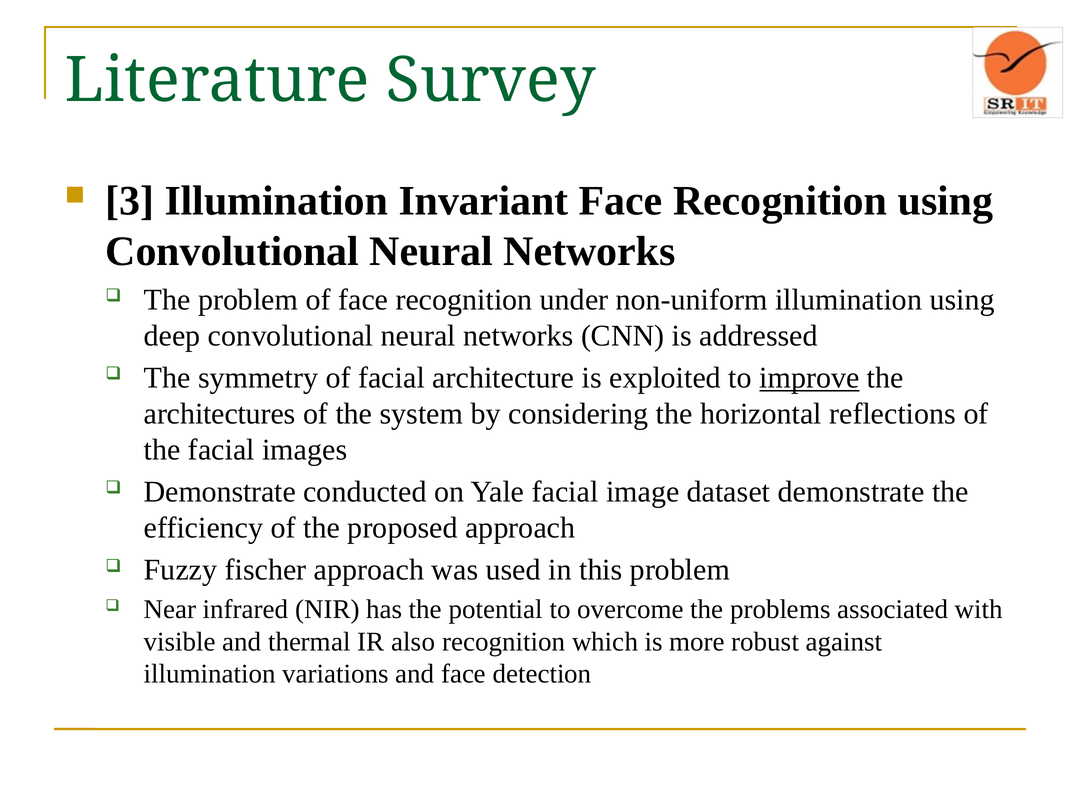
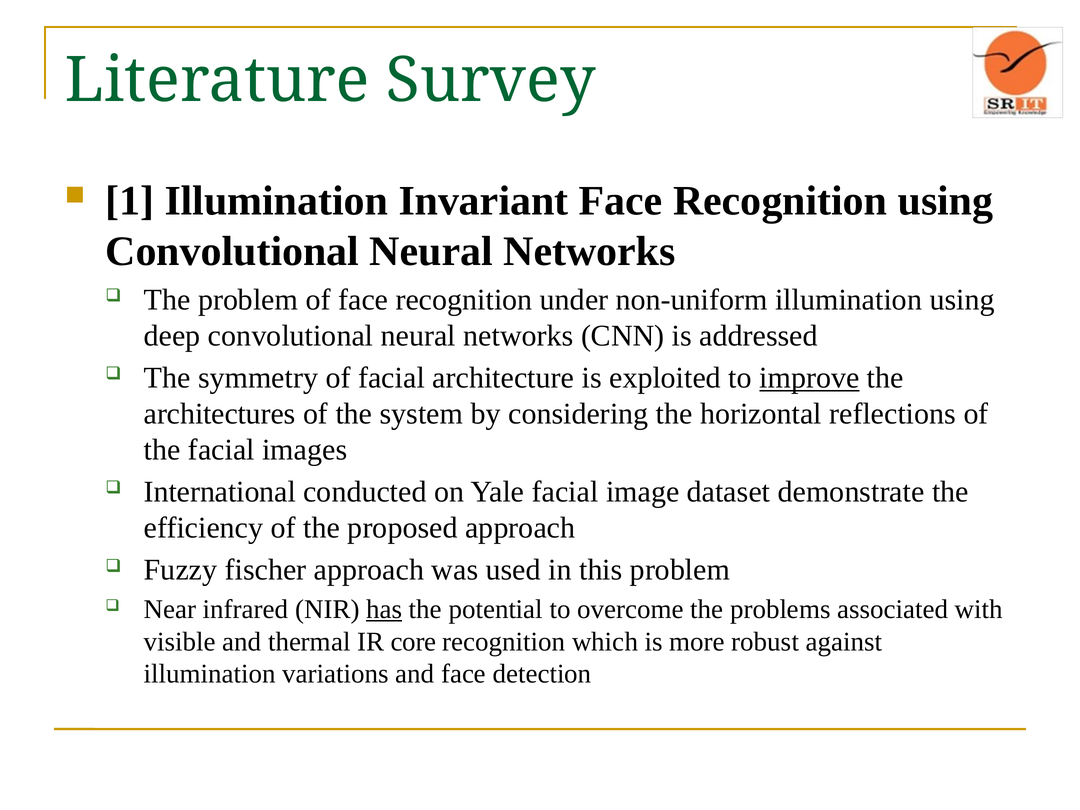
3: 3 -> 1 (130, 201)
Demonstrate: Demonstrate -> International (220, 492)
has underline: none -> present (384, 609)
also: also -> core (413, 642)
